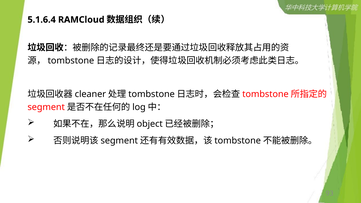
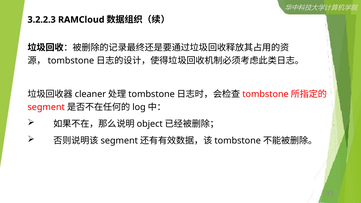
5.1.6.4: 5.1.6.4 -> 3.2.2.3 (42, 20)
